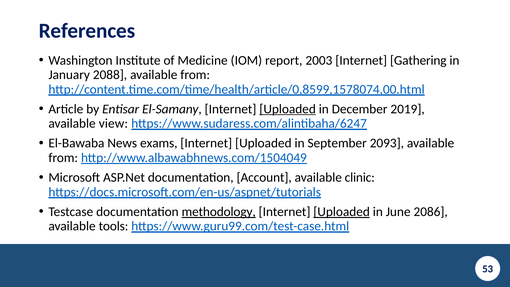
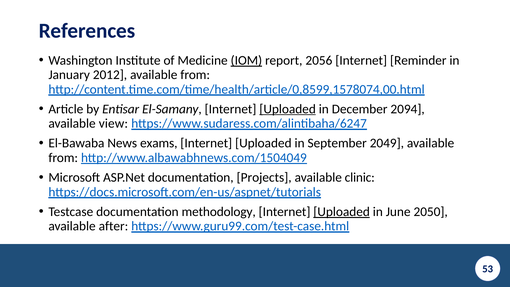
IOM underline: none -> present (246, 60)
2003: 2003 -> 2056 (319, 60)
Gathering: Gathering -> Reminder (418, 60)
2088: 2088 -> 2012 (110, 75)
2019: 2019 -> 2094 (408, 109)
2093: 2093 -> 2049 (387, 143)
Account: Account -> Projects (264, 177)
methodology underline: present -> none (219, 212)
2086: 2086 -> 2050 (431, 212)
tools: tools -> after (113, 226)
